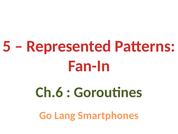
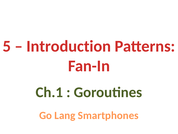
Represented: Represented -> Introduction (69, 46)
Ch.6: Ch.6 -> Ch.1 (49, 92)
